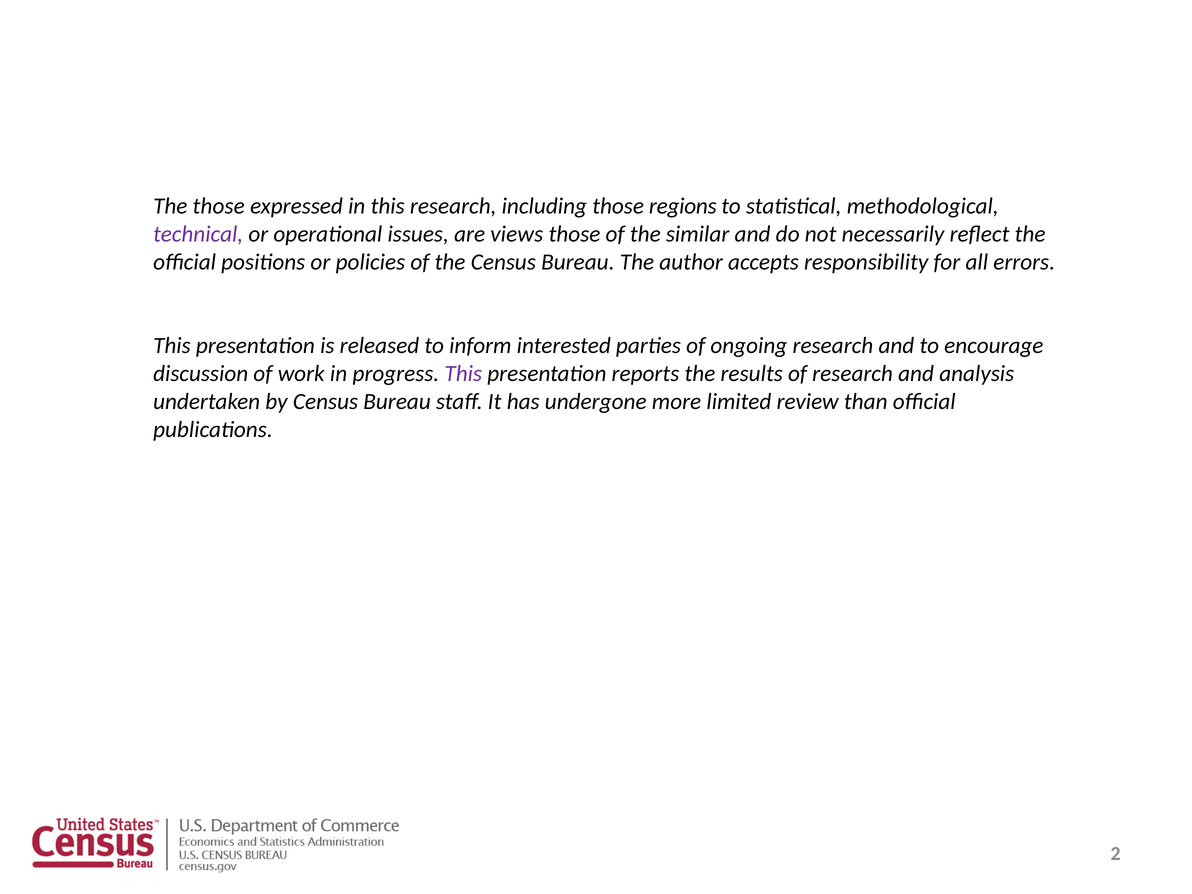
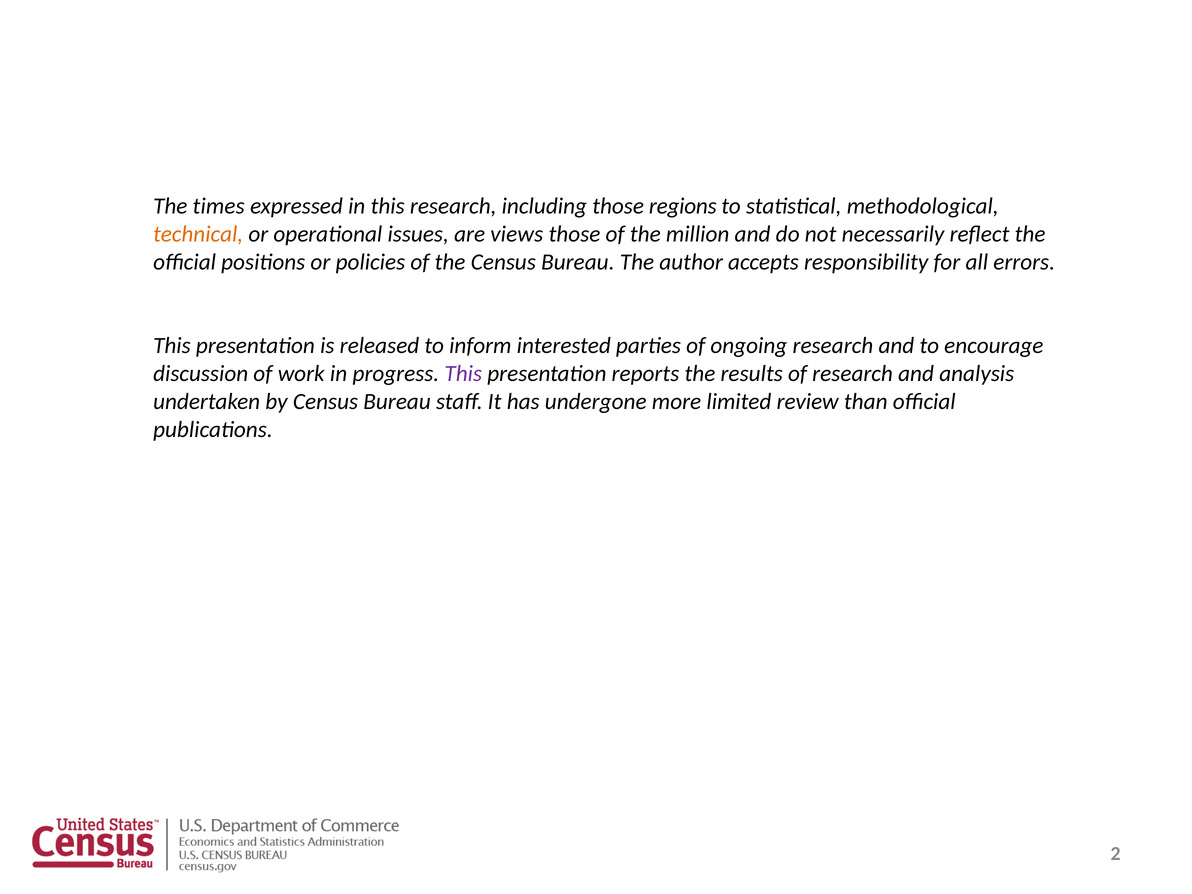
The those: those -> times (219, 206)
technical colour: purple -> orange (198, 234)
similar: similar -> million (698, 234)
